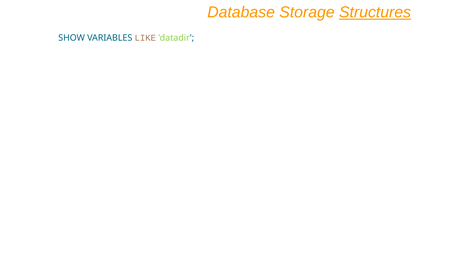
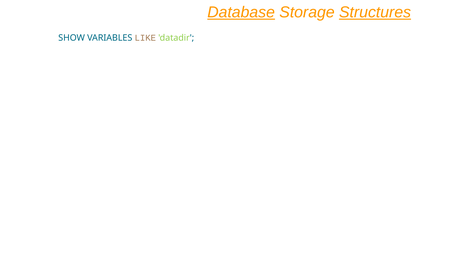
Database underline: none -> present (241, 12)
